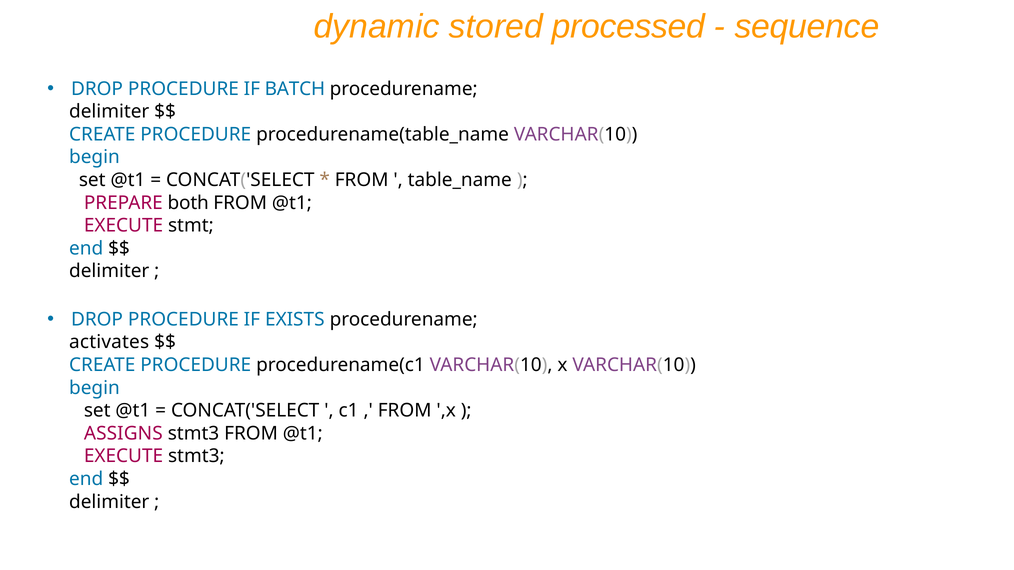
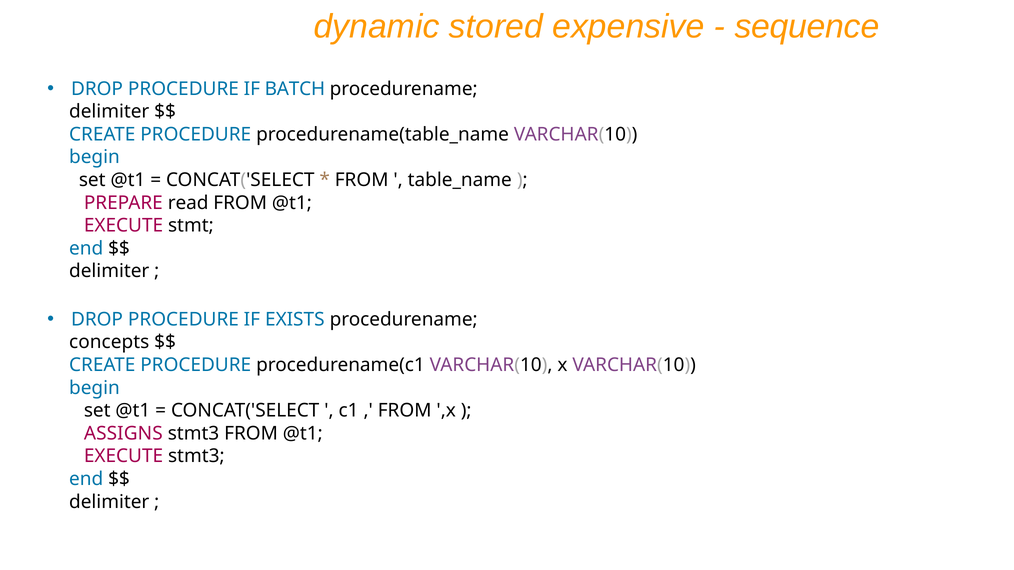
processed: processed -> expensive (628, 26)
both: both -> read (188, 203)
activates: activates -> concepts (109, 342)
